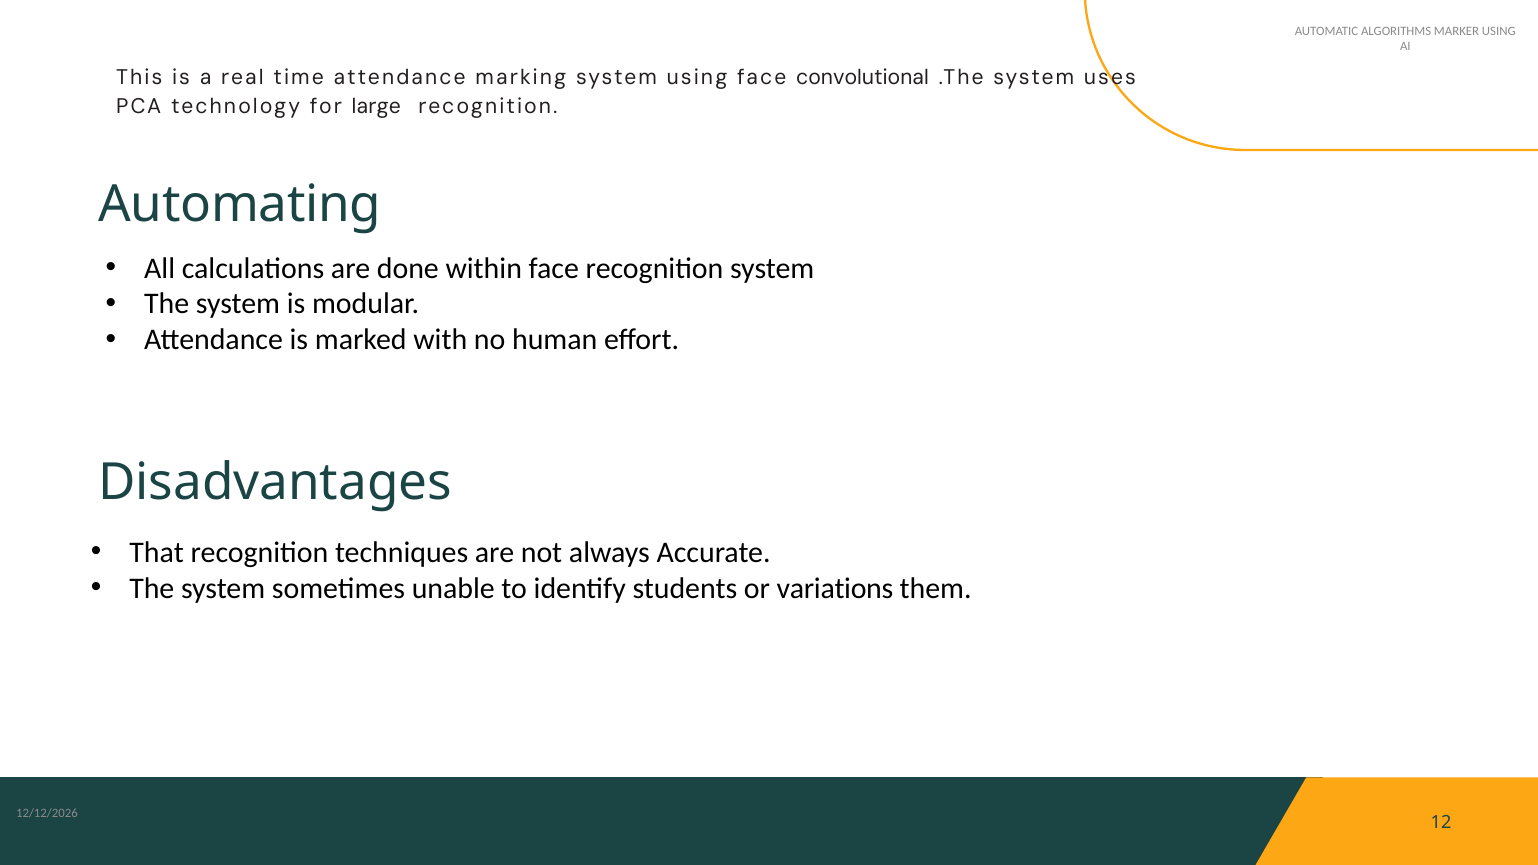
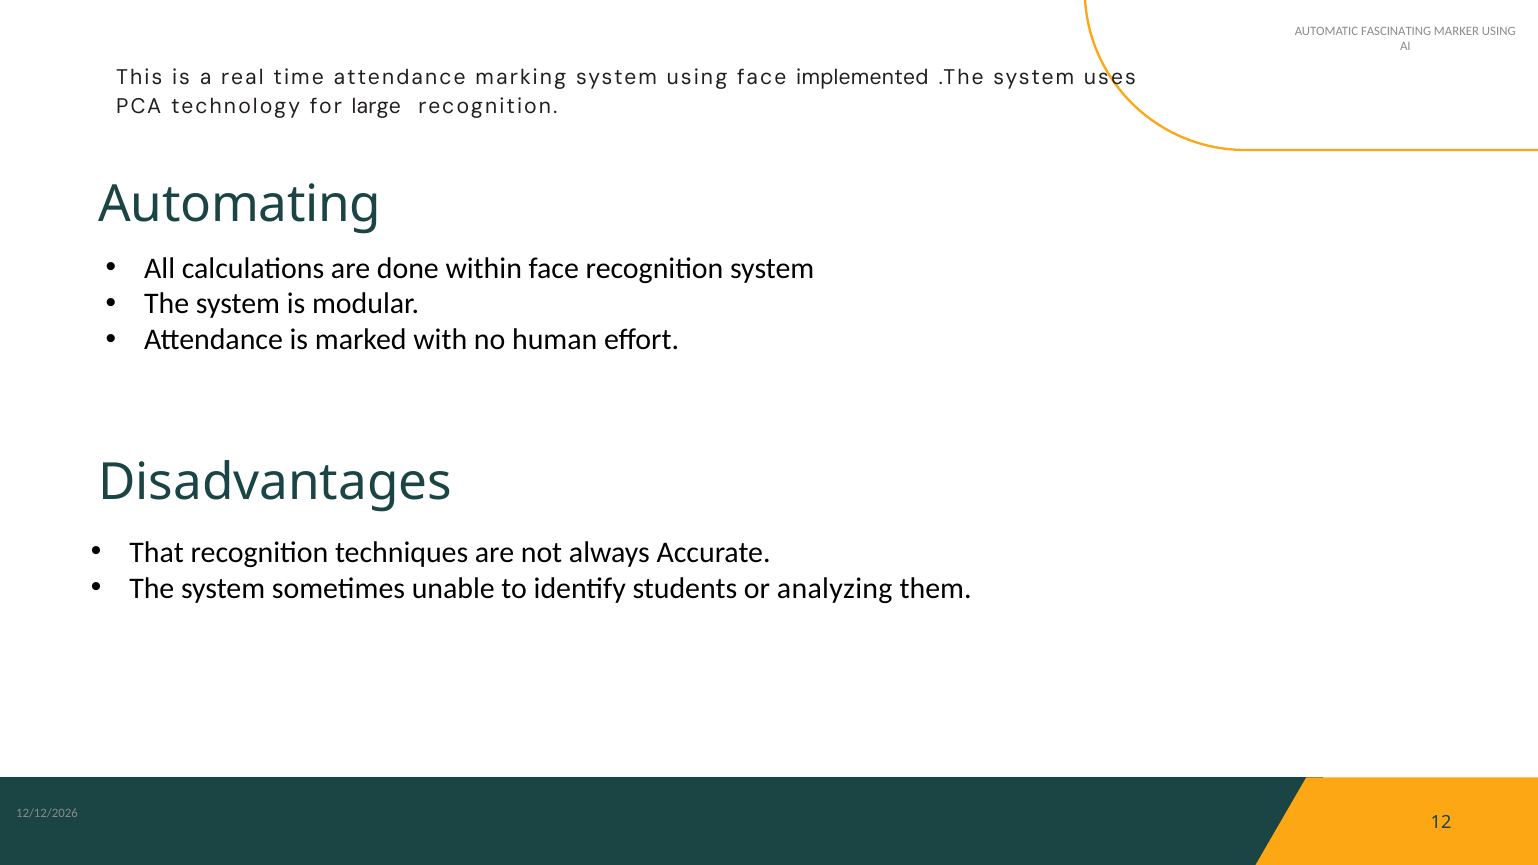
ALGORITHMS: ALGORITHMS -> FASCINATING (1396, 31)
convolutional: convolutional -> implemented (862, 77)
variations: variations -> analyzing (835, 588)
